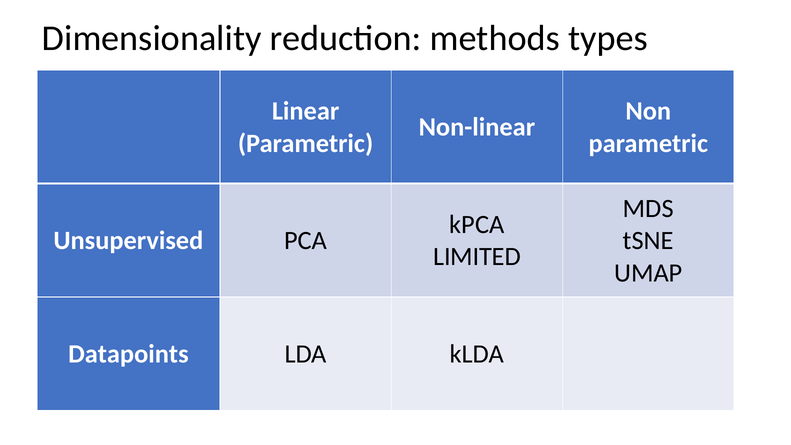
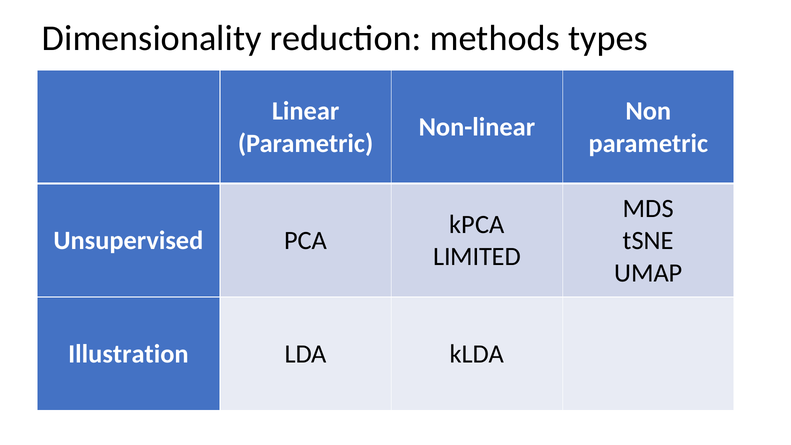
Datapoints: Datapoints -> Illustration (128, 354)
